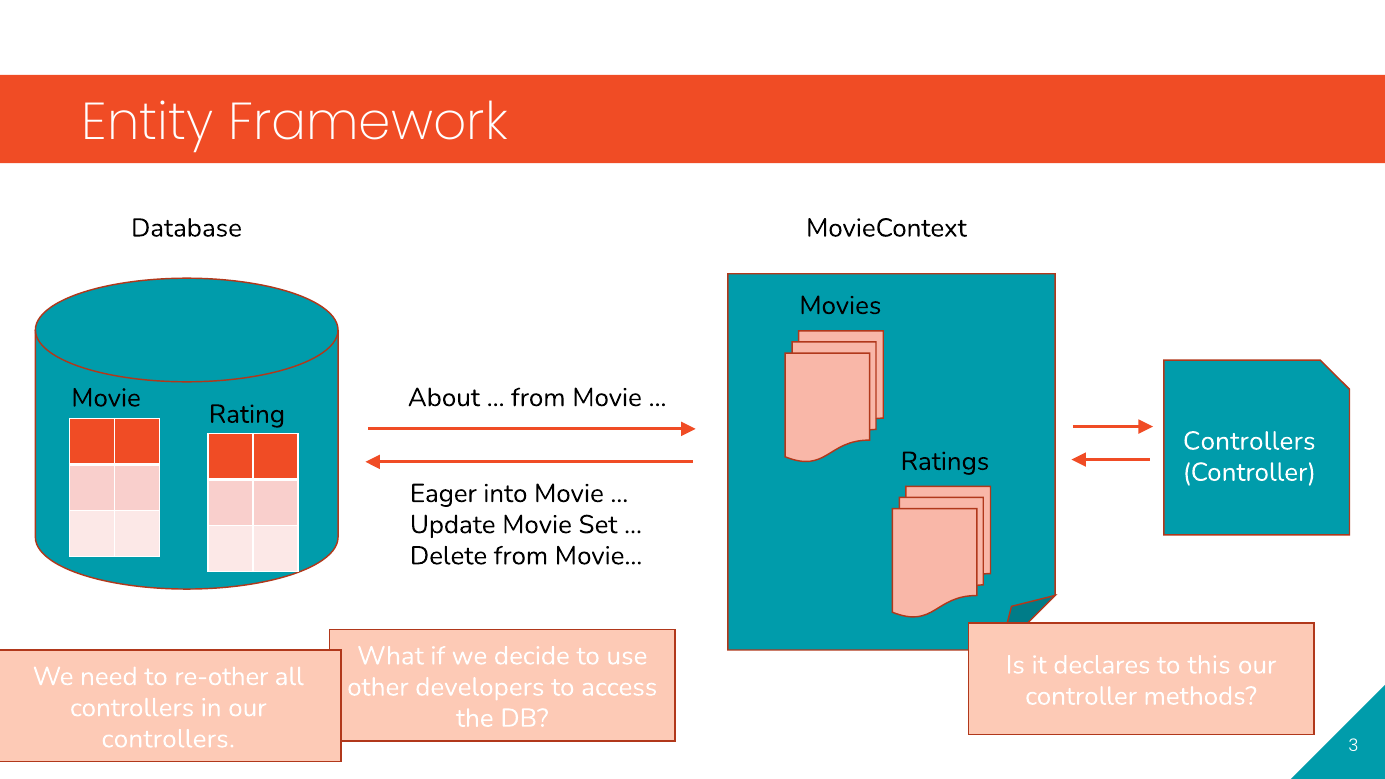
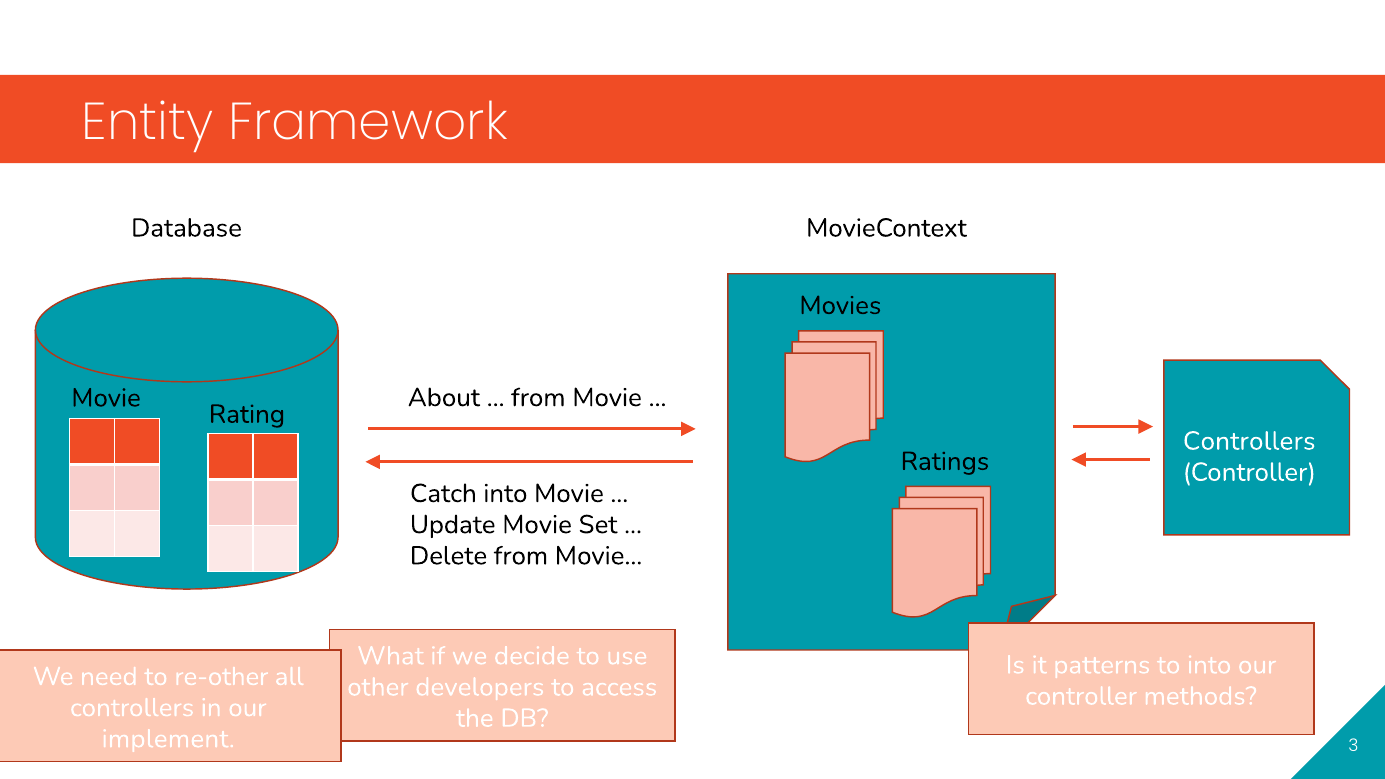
Eager: Eager -> Catch (443, 494)
declares: declares -> patterns (1102, 665)
to this: this -> into (1209, 665)
controllers: controllers -> implement (168, 739)
